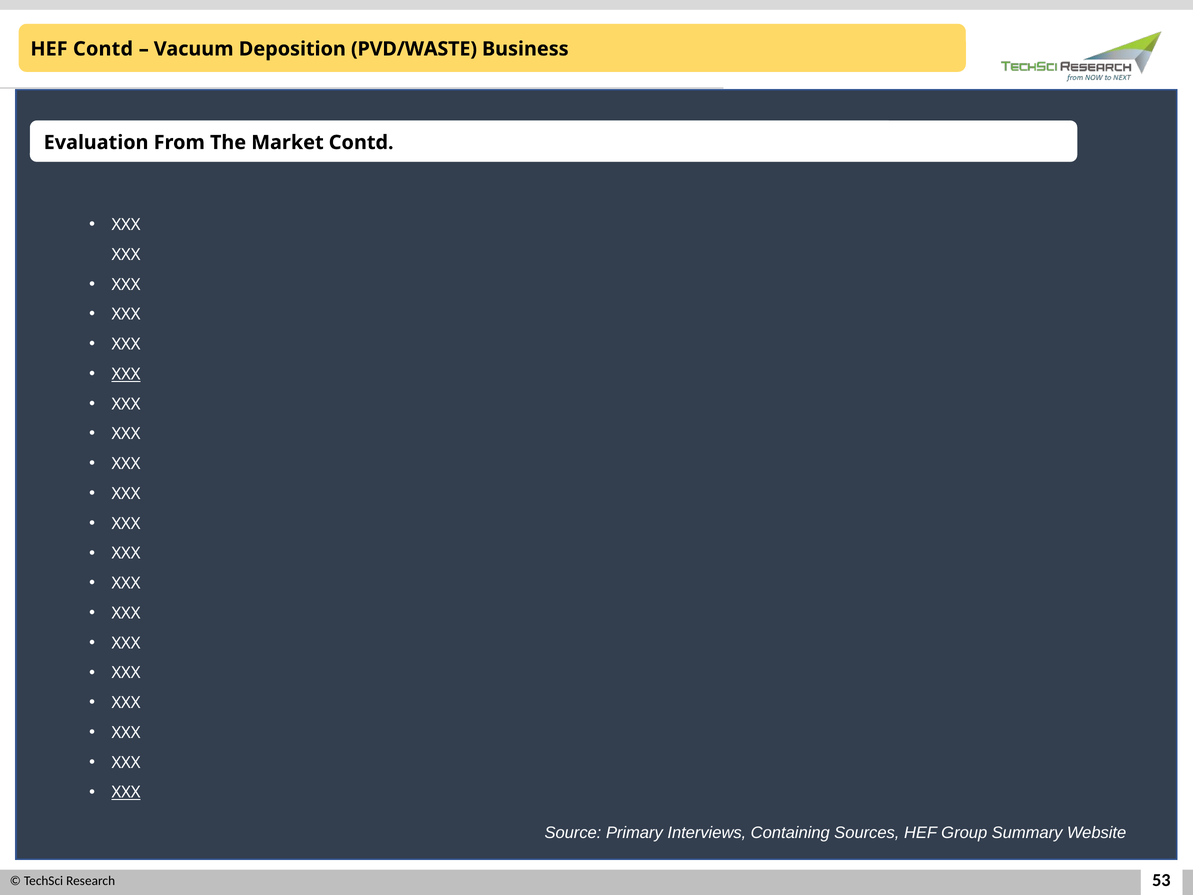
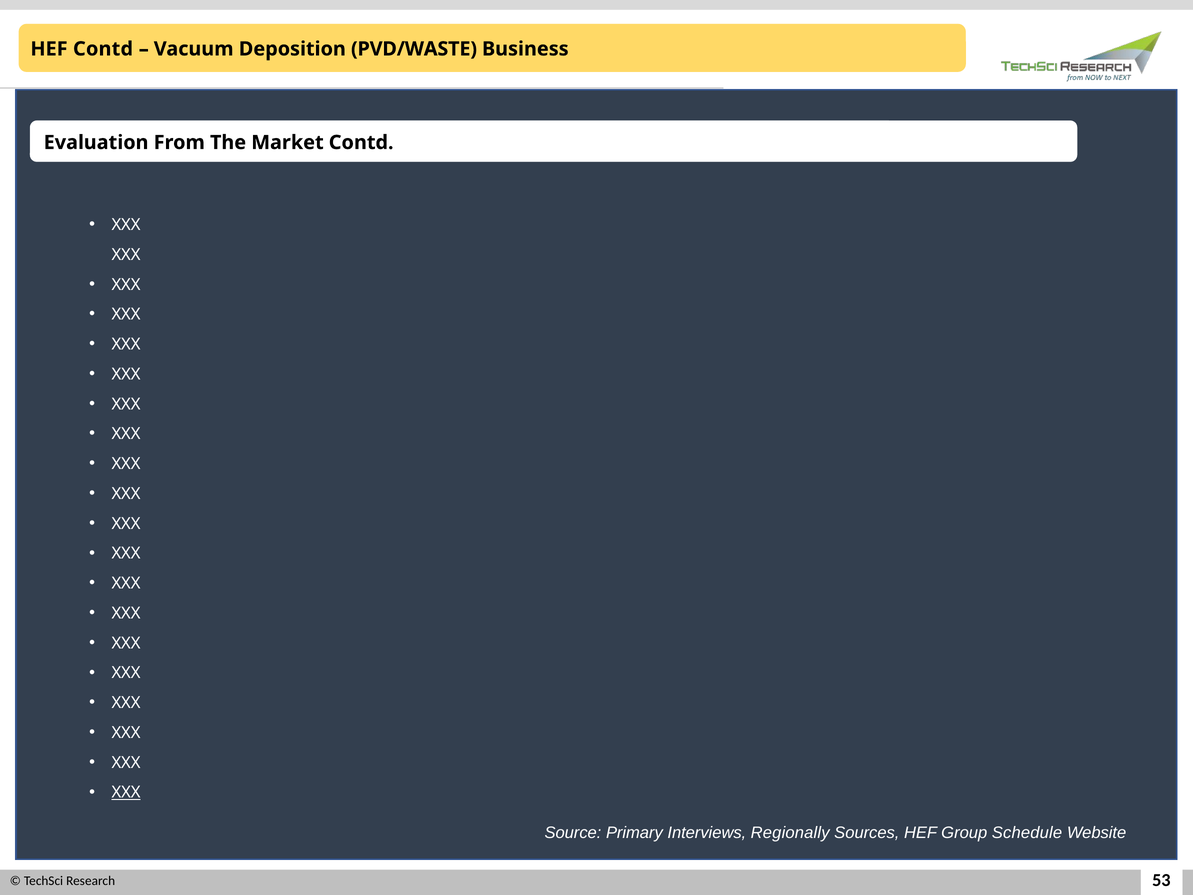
XXX underline: present -> none (126, 374)
Containing: Containing -> Regionally (790, 832)
Summary: Summary -> Schedule (1027, 832)
